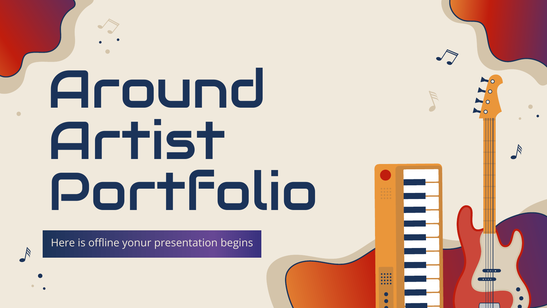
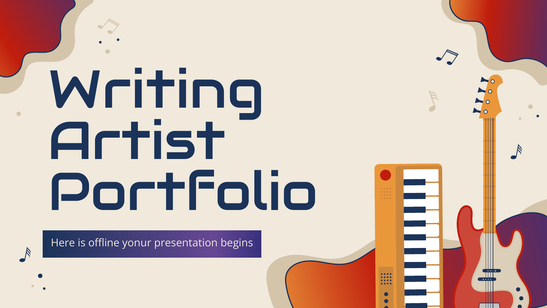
Around: Around -> Writing (156, 90)
